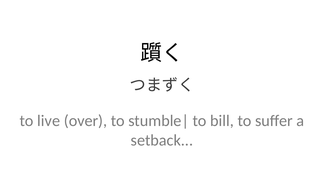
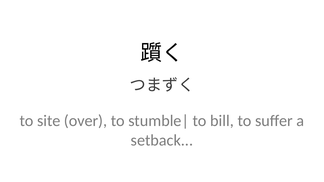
live: live -> site (49, 121)
